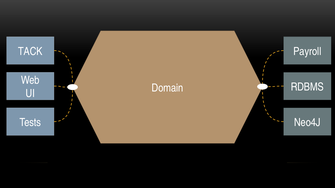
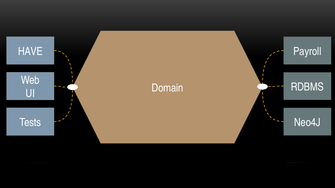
TACK: TACK -> HAVE (30, 51)
